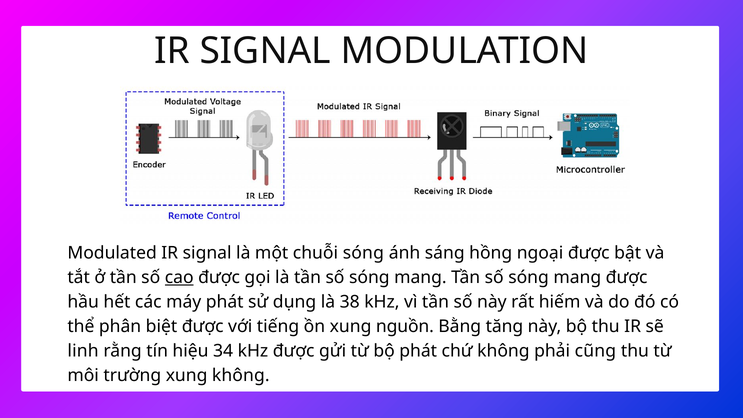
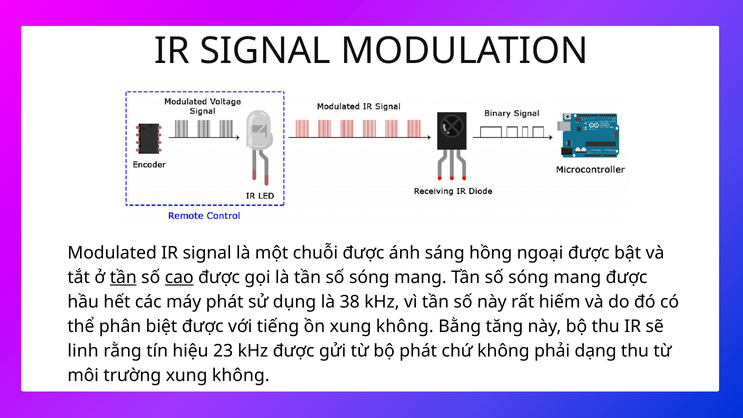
chuỗi sóng: sóng -> được (363, 253)
tần underline: none -> present (123, 277)
ồn xung nguồn: nguồn -> không (405, 326)
34: 34 -> 23 (223, 351)
cũng: cũng -> dạng (596, 351)
